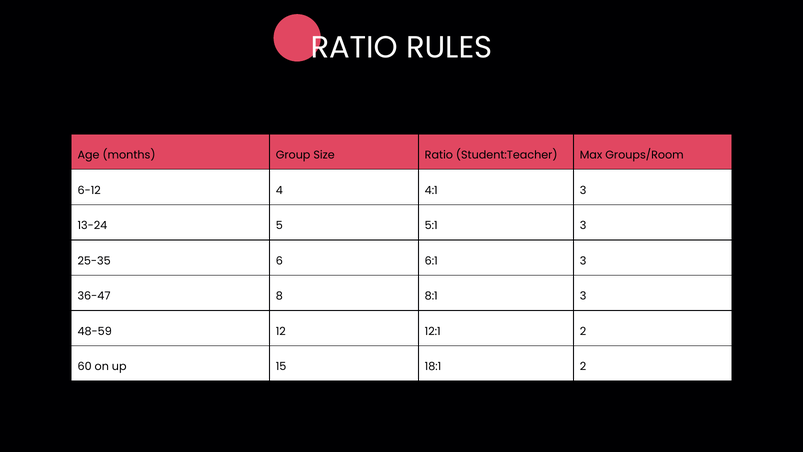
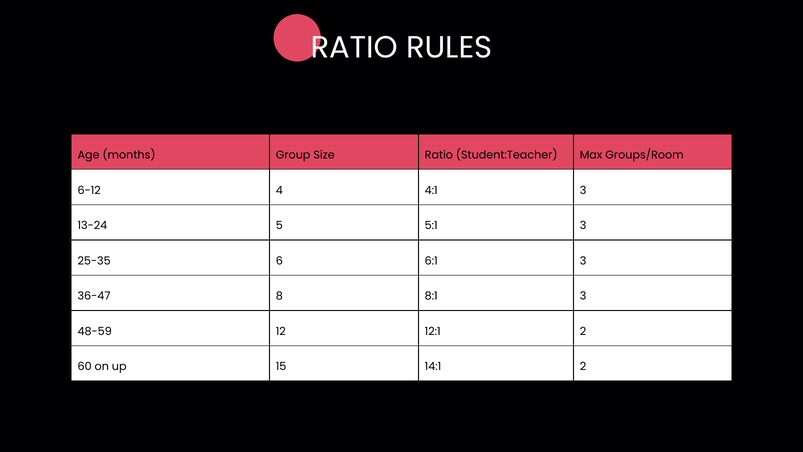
18:1: 18:1 -> 14:1 (433, 366)
